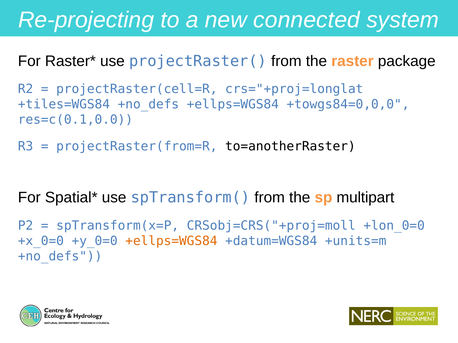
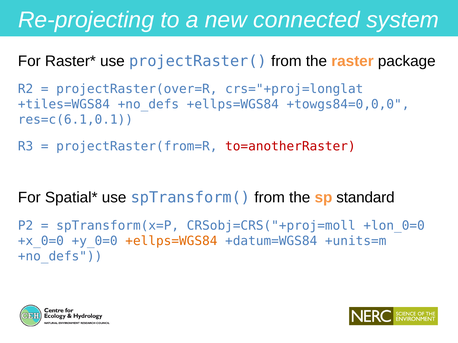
projectRaster(cell=R: projectRaster(cell=R -> projectRaster(over=R (137, 89)
res=c(0.1,0.0: res=c(0.1,0.0 -> res=c(6.1,0.1 (75, 120)
to=anotherRaster colour: black -> red (290, 147)
multipart: multipart -> standard (365, 198)
